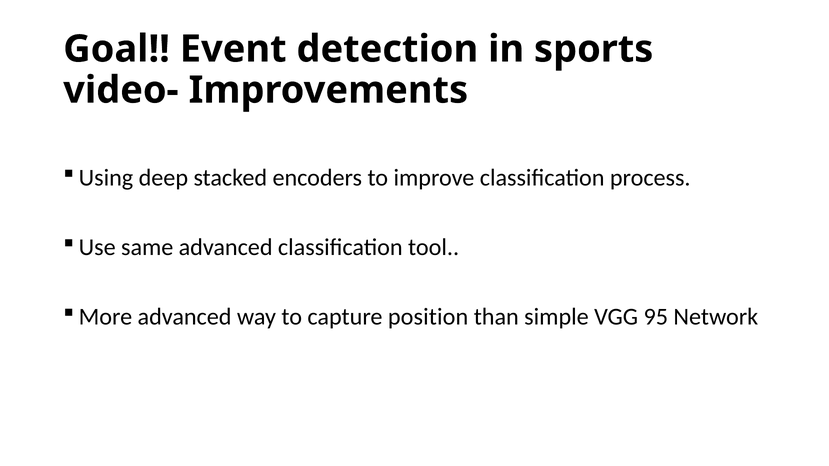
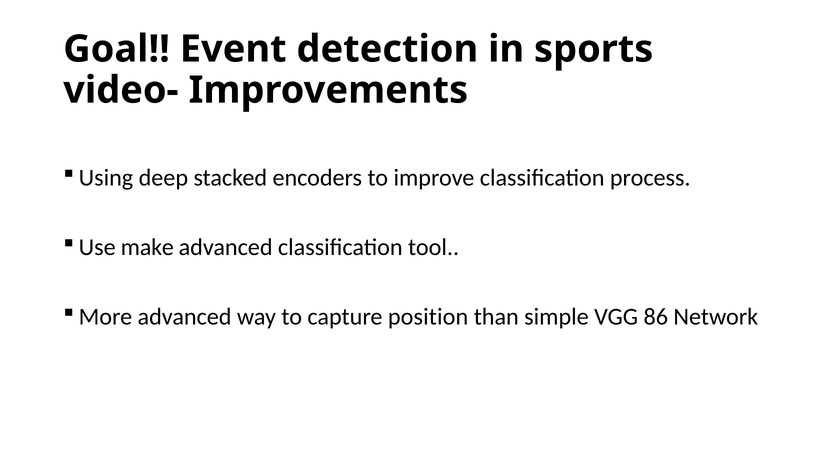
same: same -> make (147, 247)
95: 95 -> 86 (656, 317)
